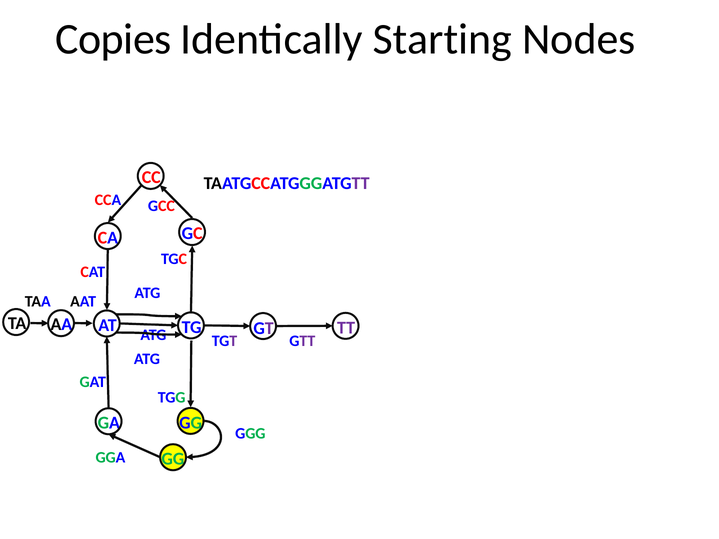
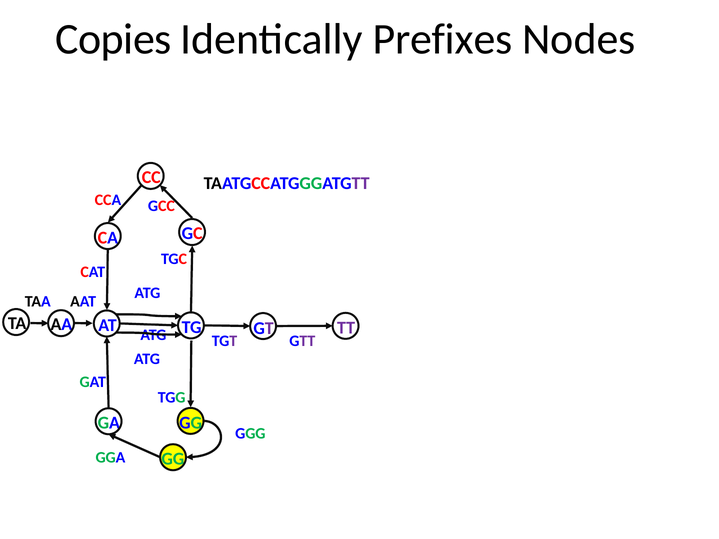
Starting: Starting -> Prefixes (443, 39)
